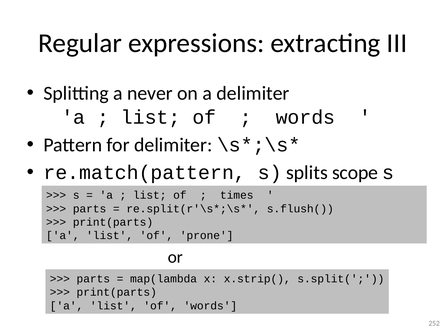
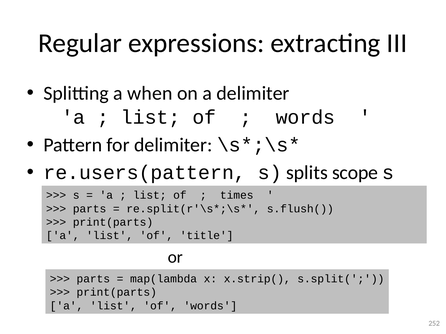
never: never -> when (150, 94)
re.match(pattern: re.match(pattern -> re.users(pattern (145, 173)
prone: prone -> title (207, 236)
